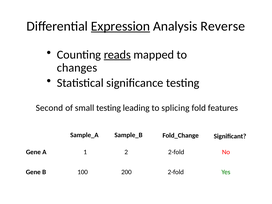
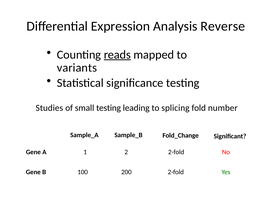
Expression underline: present -> none (120, 26)
changes: changes -> variants (77, 68)
Second: Second -> Studies (49, 108)
features: features -> number (223, 108)
